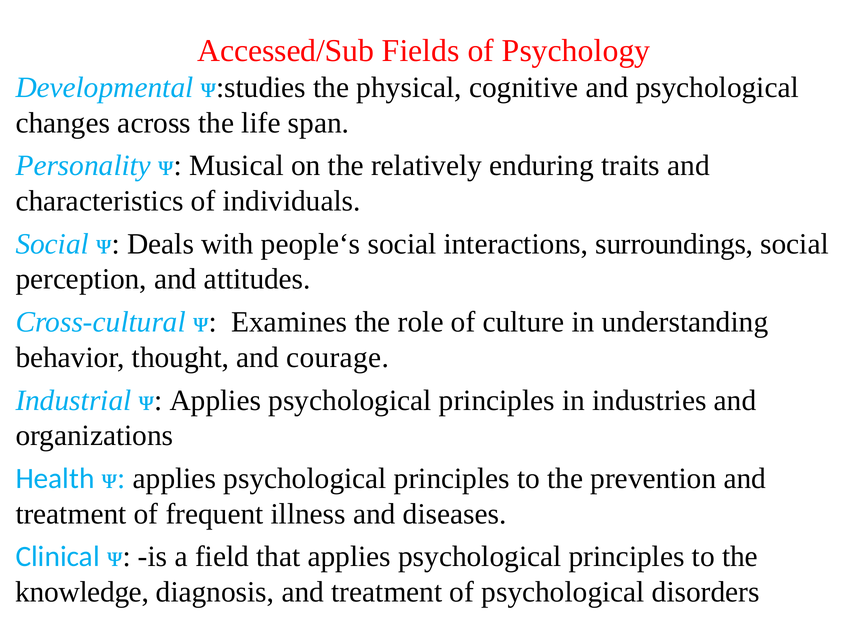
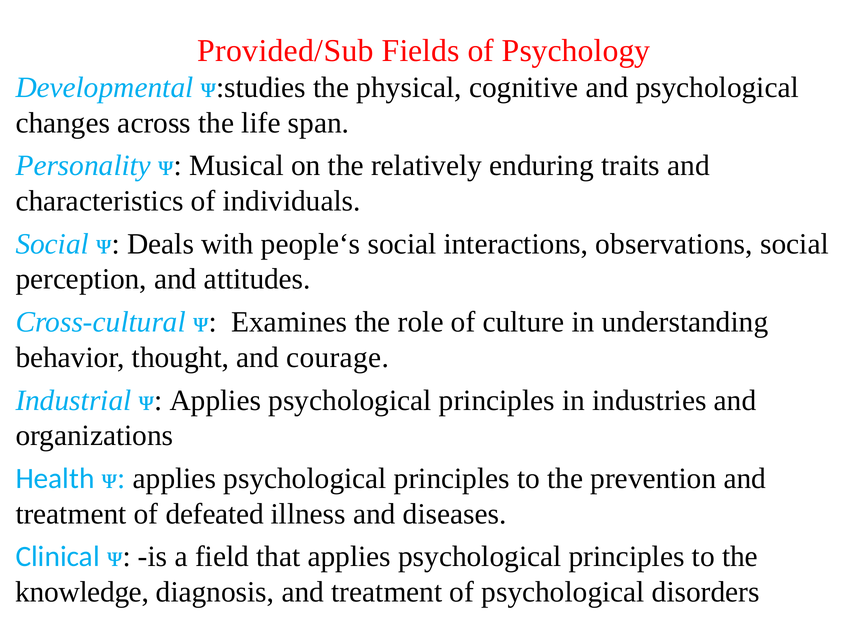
Accessed/Sub: Accessed/Sub -> Provided/Sub (286, 51)
surroundings: surroundings -> observations (674, 244)
frequent: frequent -> defeated (215, 514)
